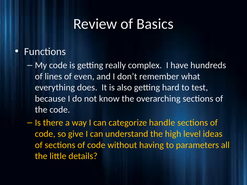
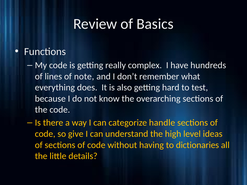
even: even -> note (84, 76)
parameters: parameters -> dictionaries (197, 145)
